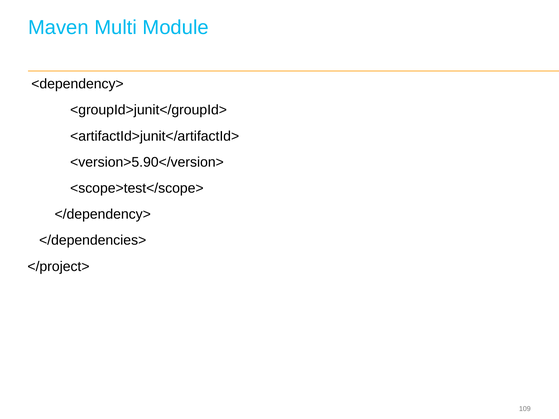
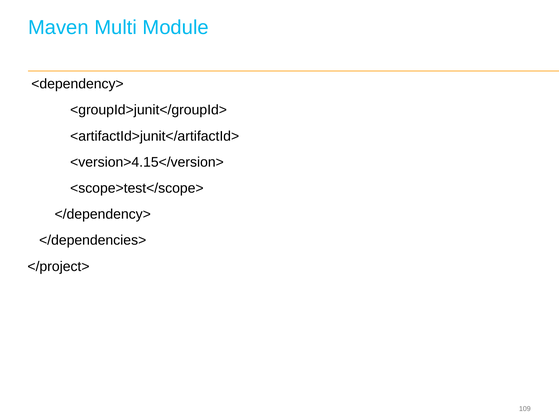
<version>5.90</version>: <version>5.90</version> -> <version>4.15</version> (147, 162)
